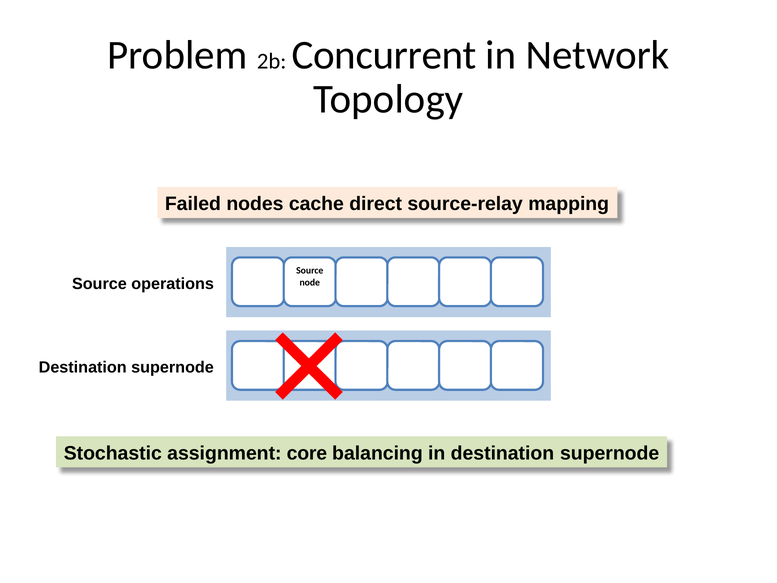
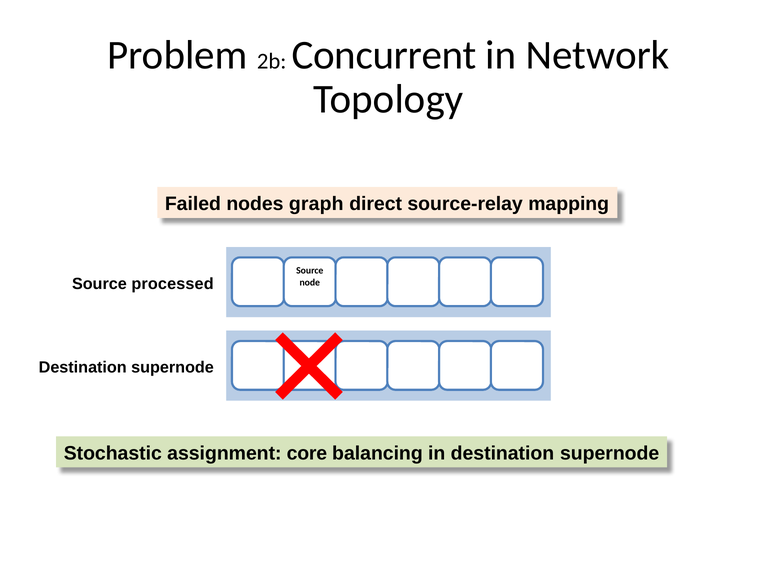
cache: cache -> graph (316, 204)
operations: operations -> processed (173, 284)
